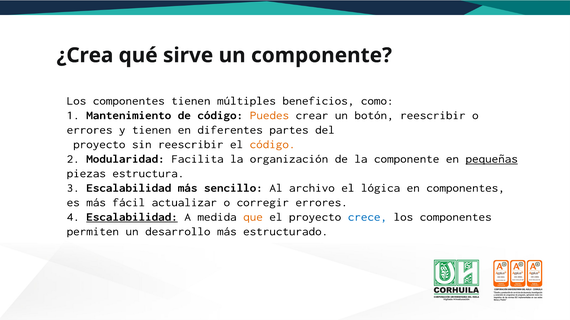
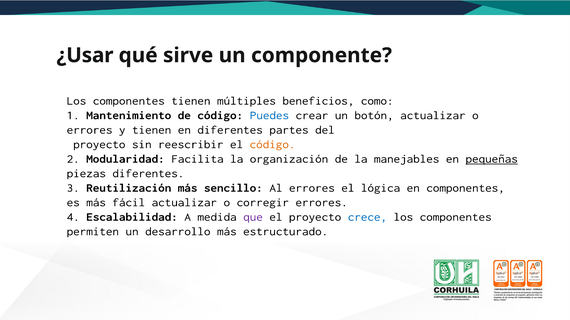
¿Crea: ¿Crea -> ¿Usar (85, 55)
Puedes colour: orange -> blue (269, 115)
botón reescribir: reescribir -> actualizar (433, 115)
la componente: componente -> manejables (407, 159)
piezas estructura: estructura -> diferentes (148, 174)
3 Escalabilidad: Escalabilidad -> Reutilización (129, 188)
Al archivo: archivo -> errores (312, 188)
Escalabilidad underline: present -> none (132, 217)
que colour: orange -> purple (253, 217)
